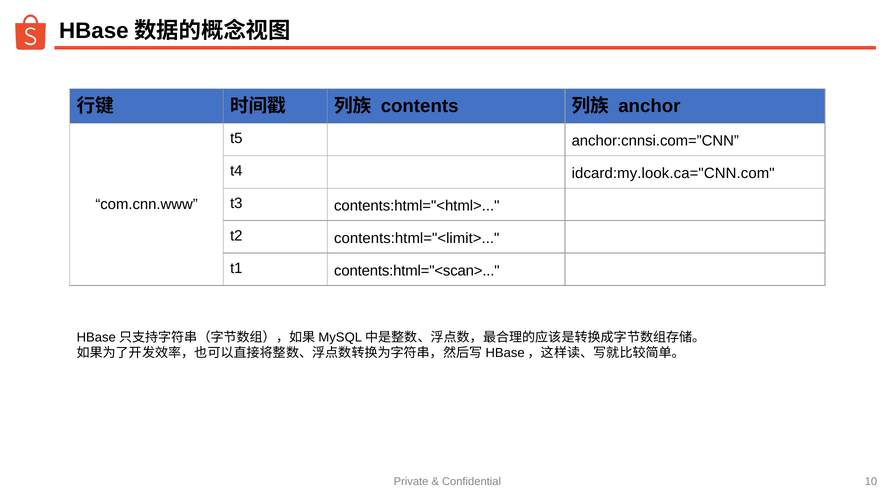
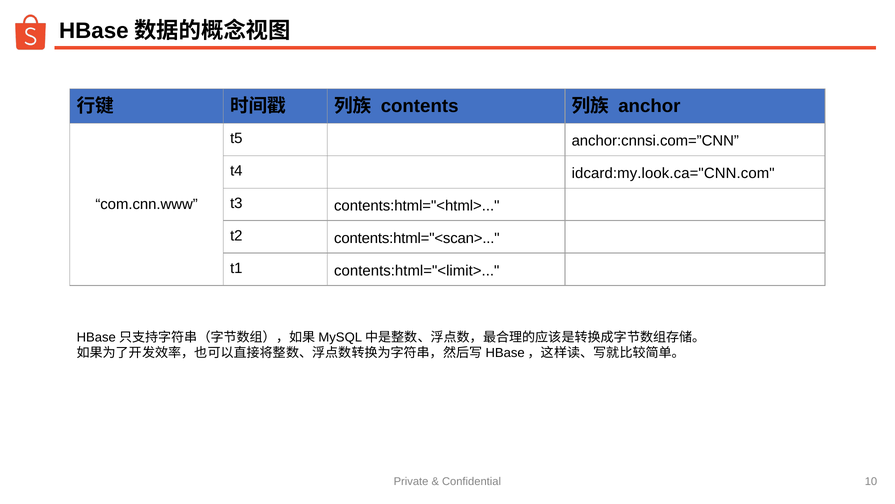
contents:html="<limit>: contents:html="<limit> -> contents:html="<scan> (417, 238)
contents:html="<scan>: contents:html="<scan> -> contents:html="<limit> (417, 270)
